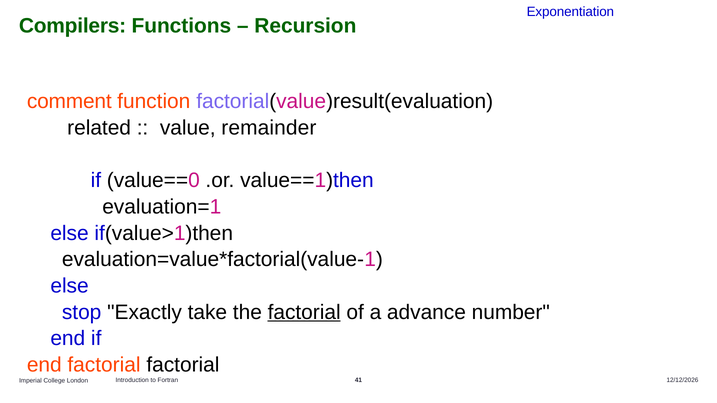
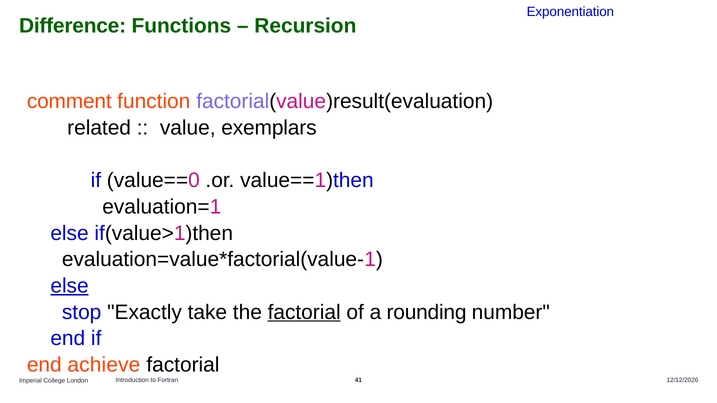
Compilers: Compilers -> Difference (73, 26)
remainder: remainder -> exemplars (269, 128)
else underline: none -> present (70, 286)
advance: advance -> rounding (427, 312)
end factorial: factorial -> achieve (104, 365)
